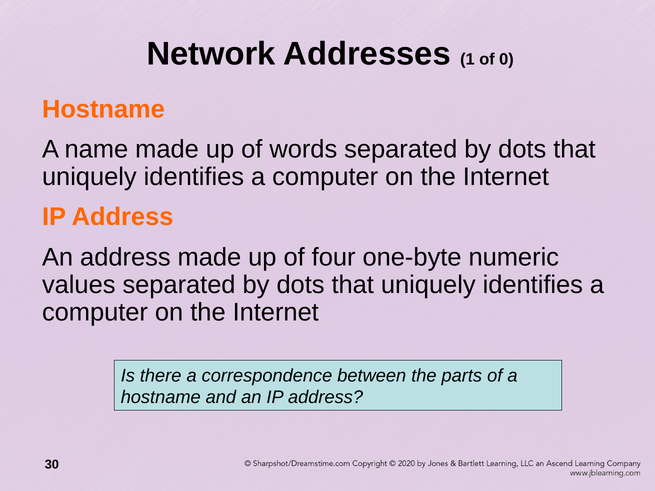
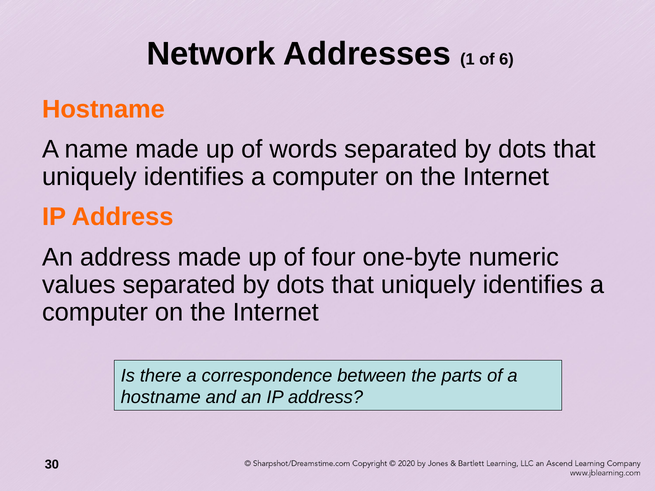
0: 0 -> 6 (507, 60)
